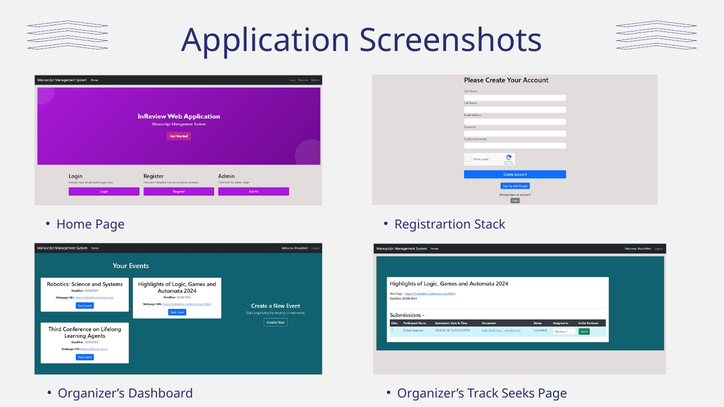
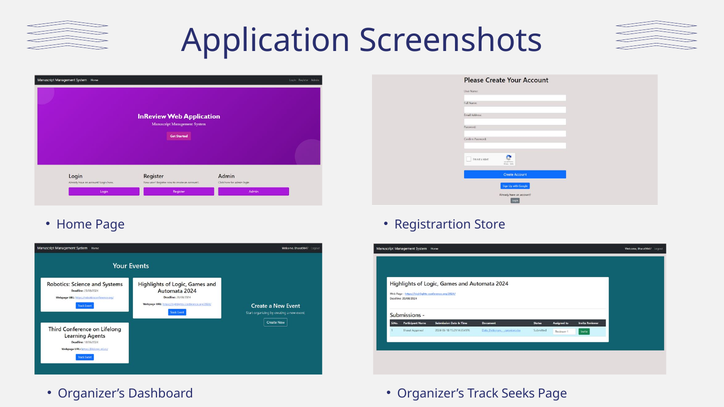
Stack: Stack -> Store (490, 225)
